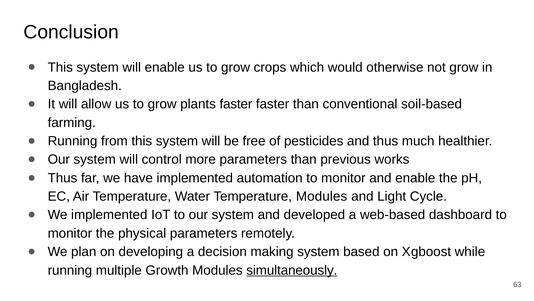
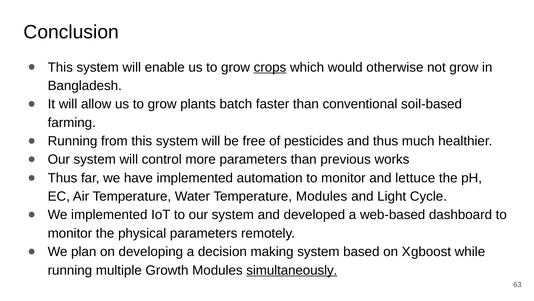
crops underline: none -> present (270, 67)
plants faster: faster -> batch (236, 104)
and enable: enable -> lettuce (415, 178)
